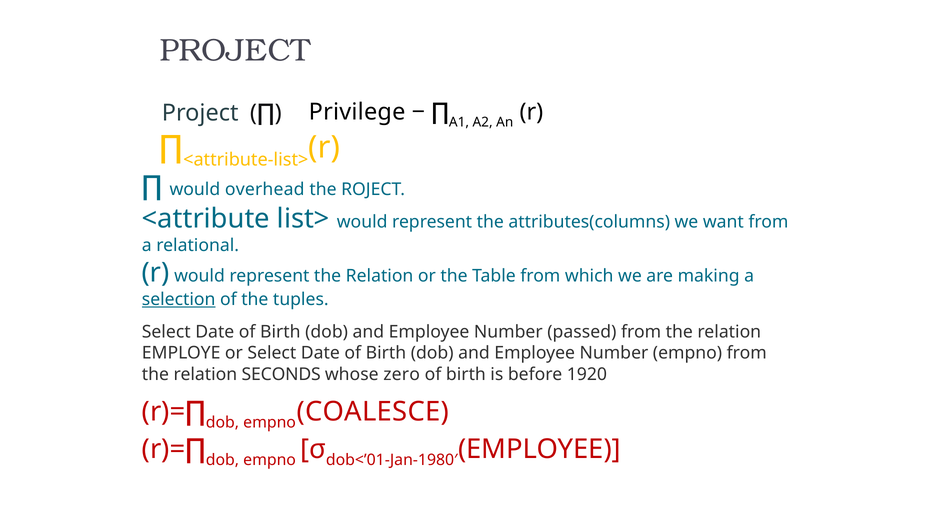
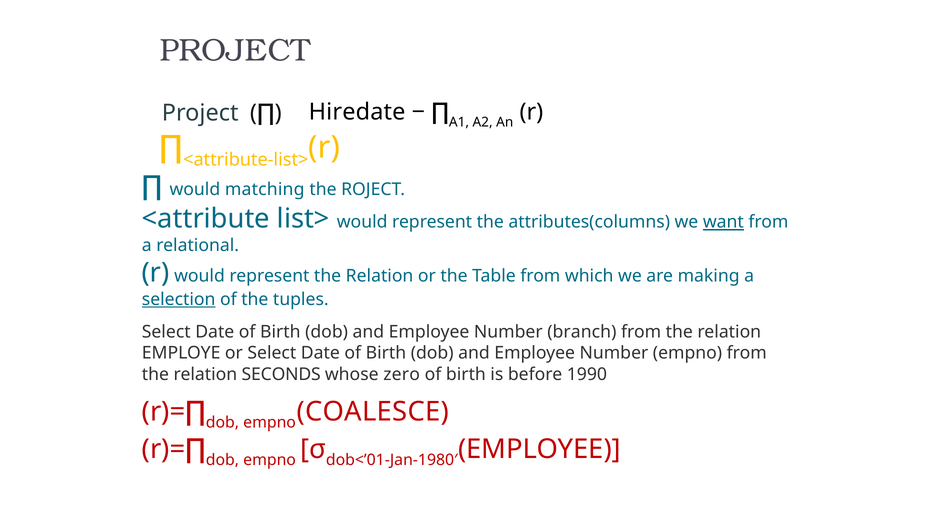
Privilege: Privilege -> Hiredate (357, 112)
overhead: overhead -> matching (265, 189)
want underline: none -> present (723, 222)
passed: passed -> branch (582, 332)
1920: 1920 -> 1990 (587, 374)
